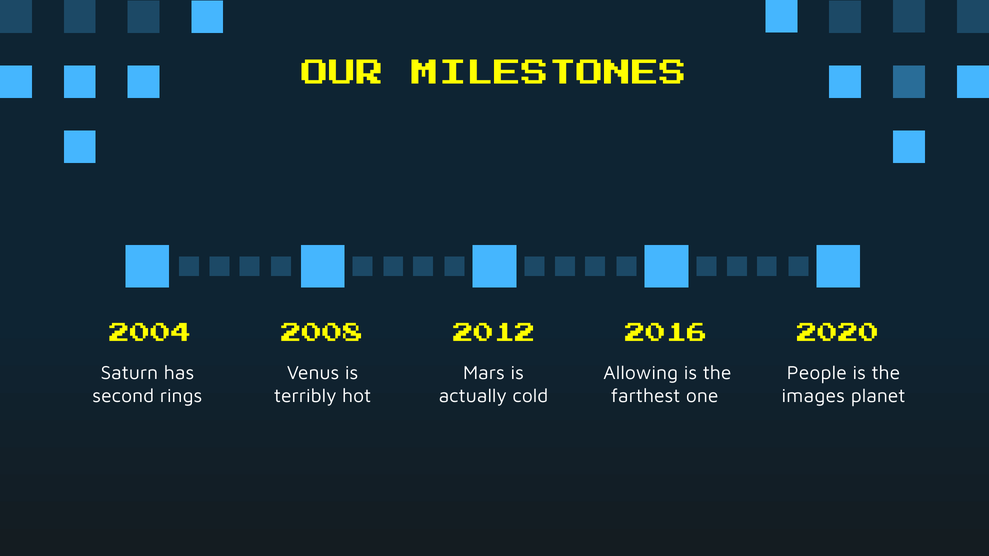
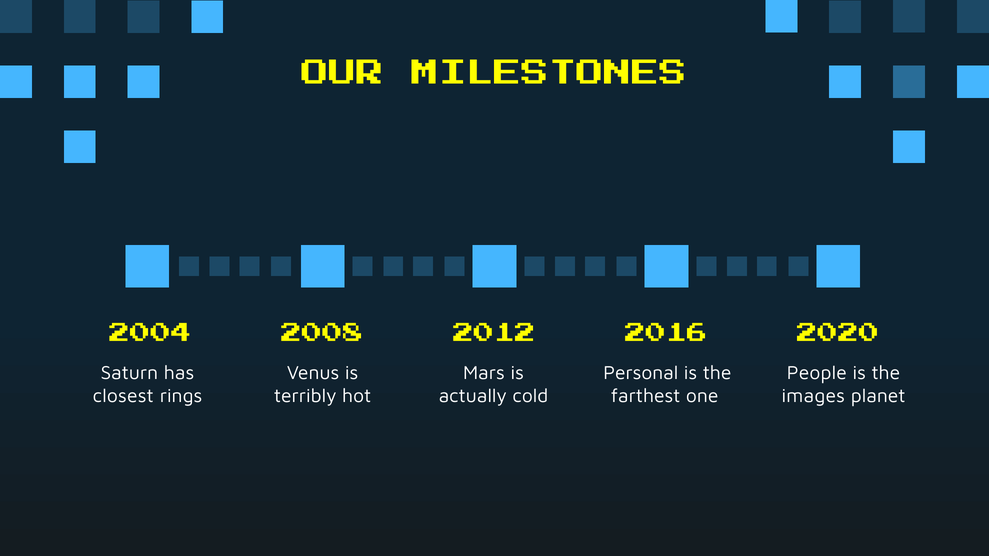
Allowing: Allowing -> Personal (641, 373)
second: second -> closest (123, 396)
